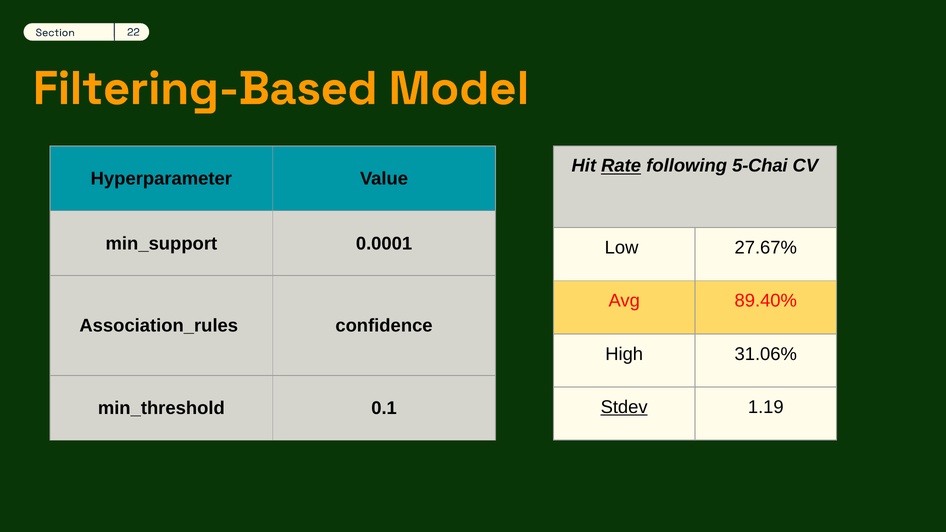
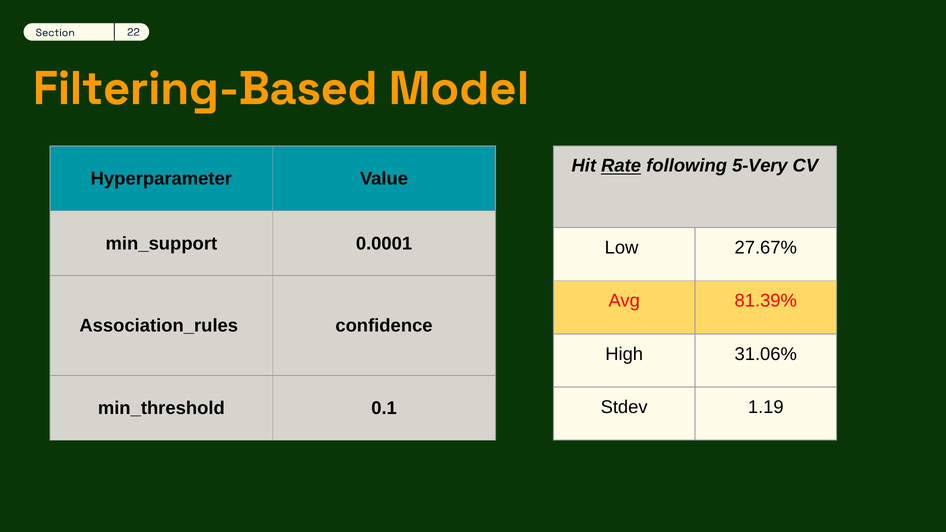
5-Chai: 5-Chai -> 5-Very (760, 166)
89.40%: 89.40% -> 81.39% (766, 301)
Stdev underline: present -> none (624, 407)
